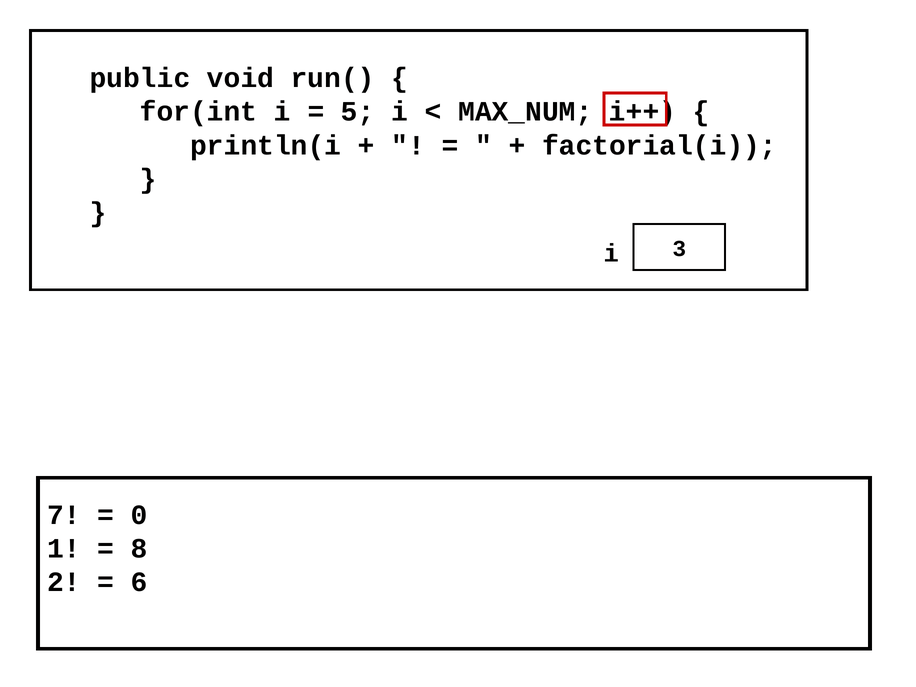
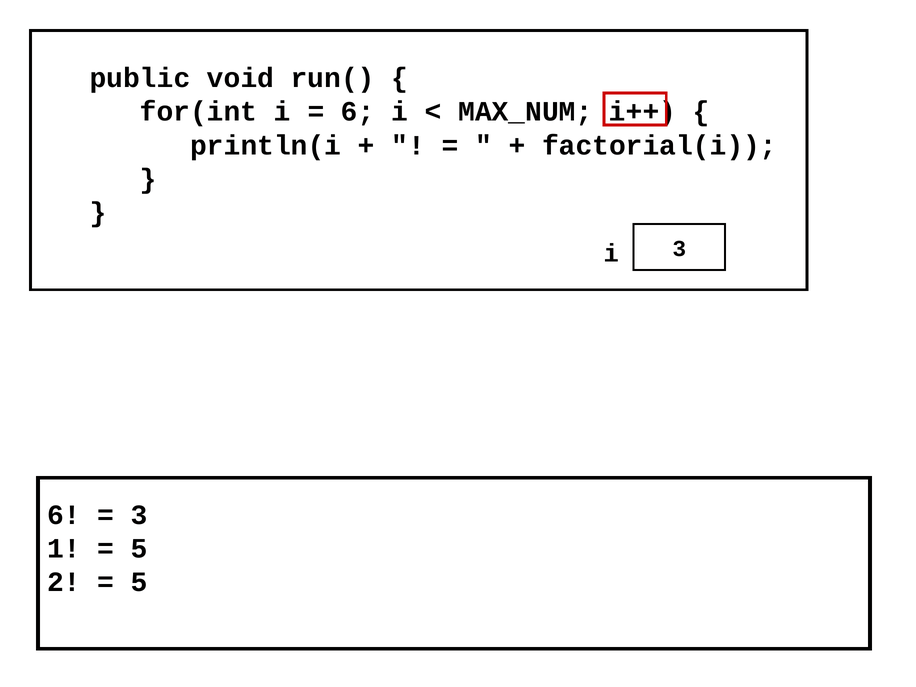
5: 5 -> 6 (358, 112)
7: 7 -> 6 (64, 515)
0: 0 -> 3 (139, 515)
8: 8 -> 5 (139, 548)
6: 6 -> 5 (139, 582)
